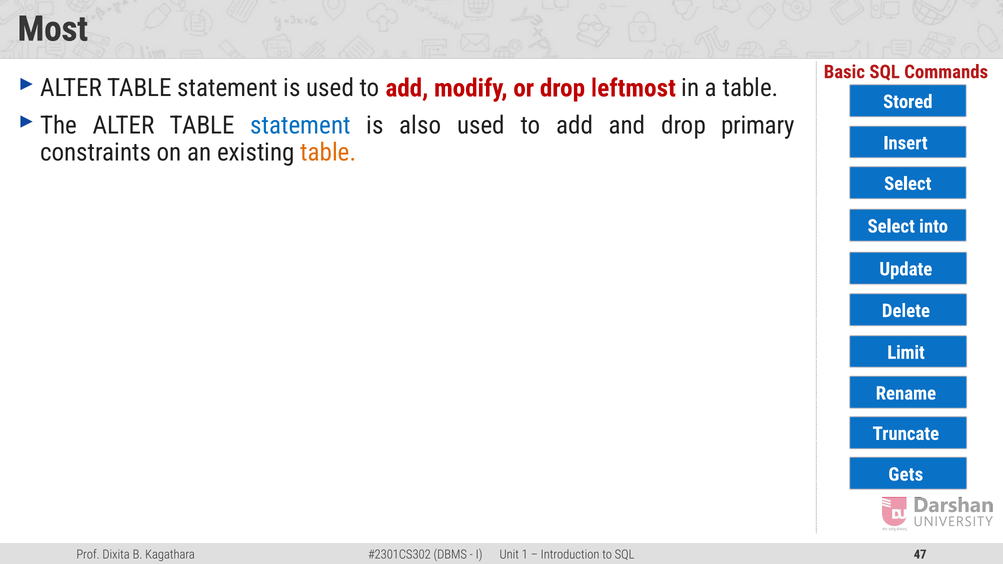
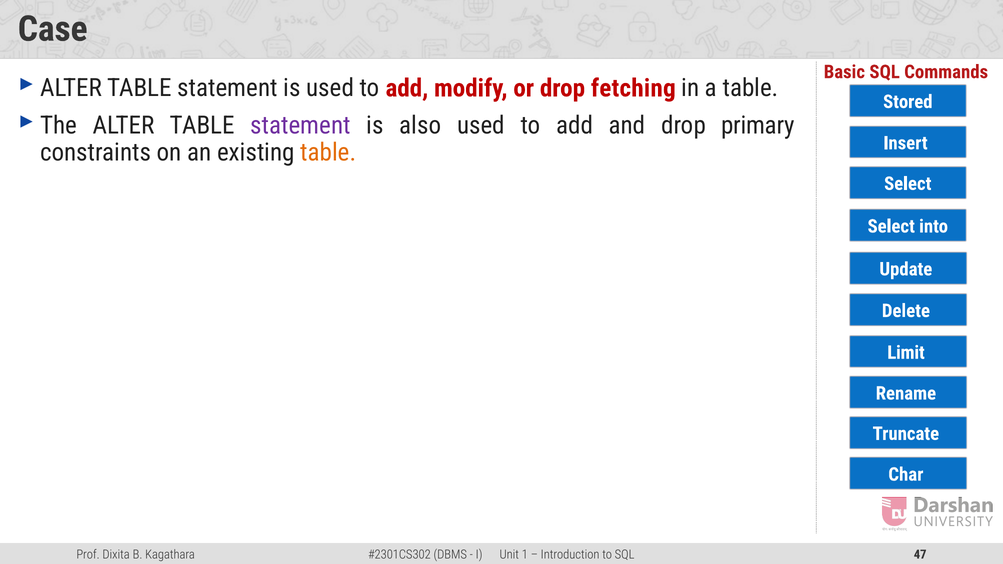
Most: Most -> Case (53, 29)
leftmost: leftmost -> fetching (633, 88)
statement colour: blue -> purple (300, 126)
Gets: Gets -> Char (906, 475)
